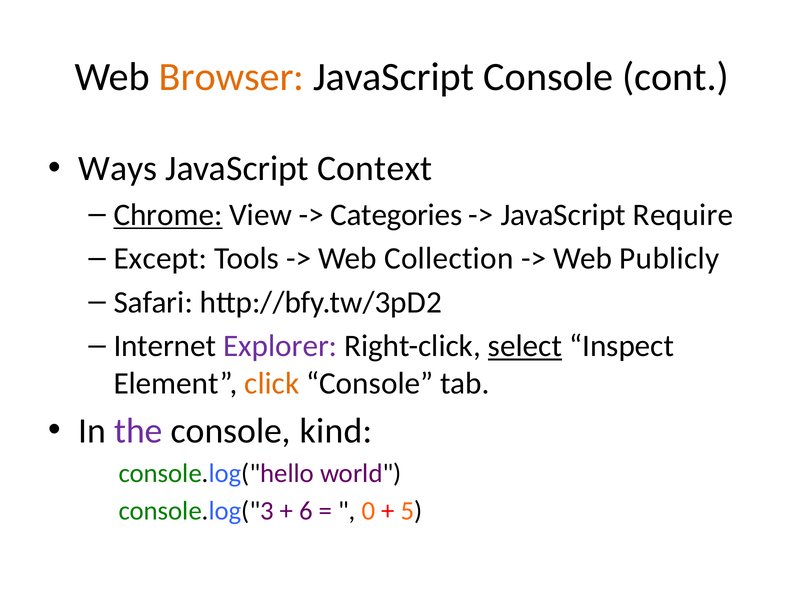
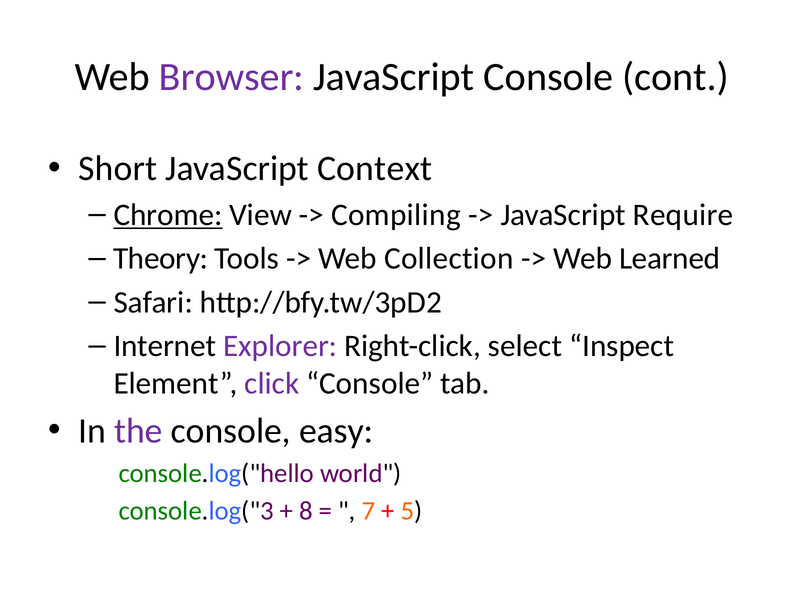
Browser colour: orange -> purple (232, 77)
Ways: Ways -> Short (118, 169)
Categories: Categories -> Compiling (396, 215)
Except: Except -> Theory (161, 259)
Publicly: Publicly -> Learned (670, 259)
select underline: present -> none (525, 346)
click colour: orange -> purple (272, 383)
kind: kind -> easy (336, 431)
6: 6 -> 8 (306, 511)
0: 0 -> 7 (368, 511)
